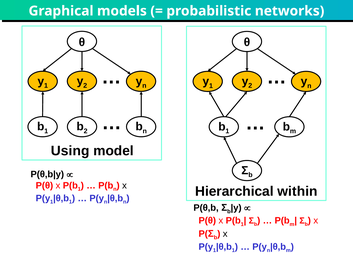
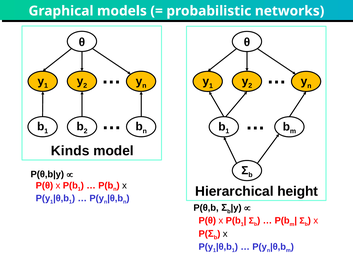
Using: Using -> Kinds (70, 151)
within: within -> height (298, 191)
